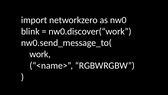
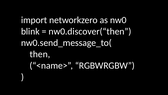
nw0.discover(“work: nw0.discover(“work -> nw0.discover(“then (90, 31)
work: work -> then (40, 54)
